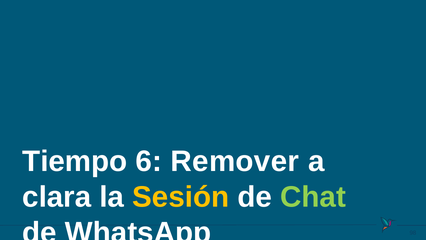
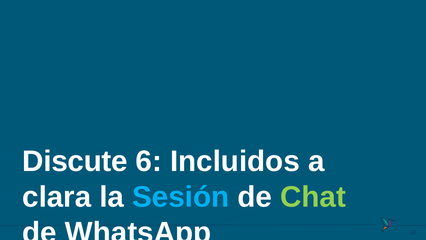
Tiempo: Tiempo -> Discute (75, 161)
Remover: Remover -> Incluidos (235, 161)
Sesión colour: yellow -> light blue (181, 197)
